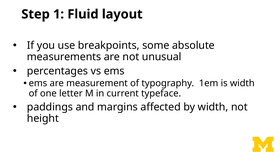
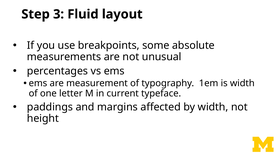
1: 1 -> 3 (59, 14)
